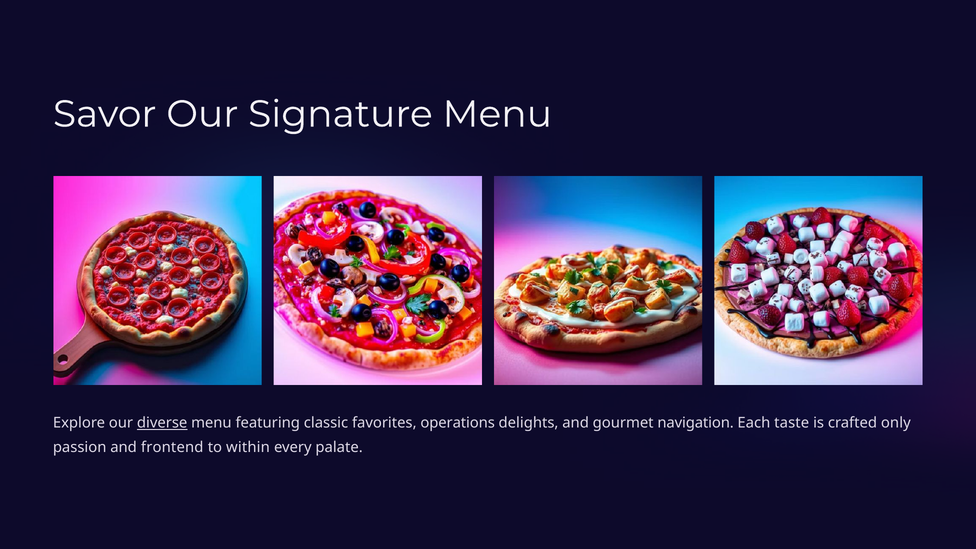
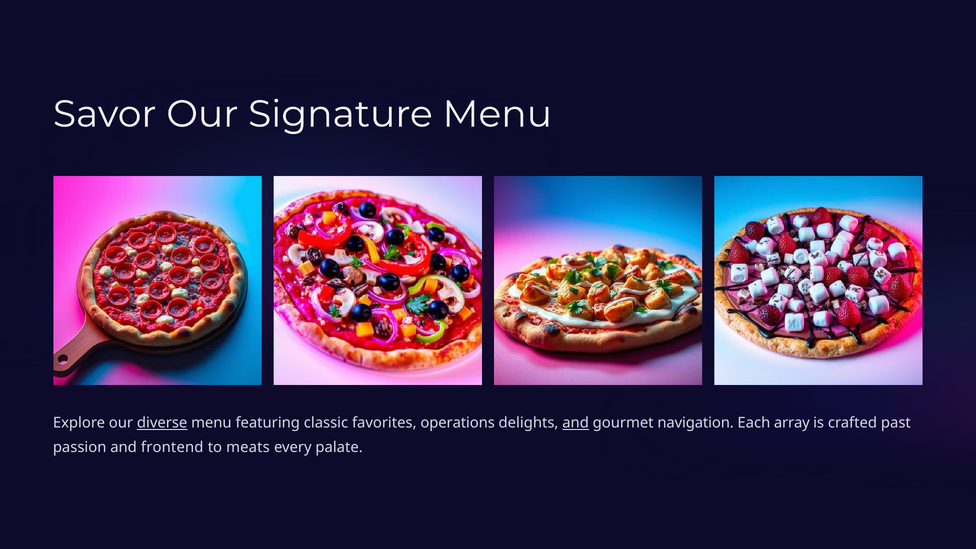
and underline: none -> present (576, 423)
taste: taste -> array (792, 423)
only: only -> past (896, 423)
within: within -> meats (248, 447)
